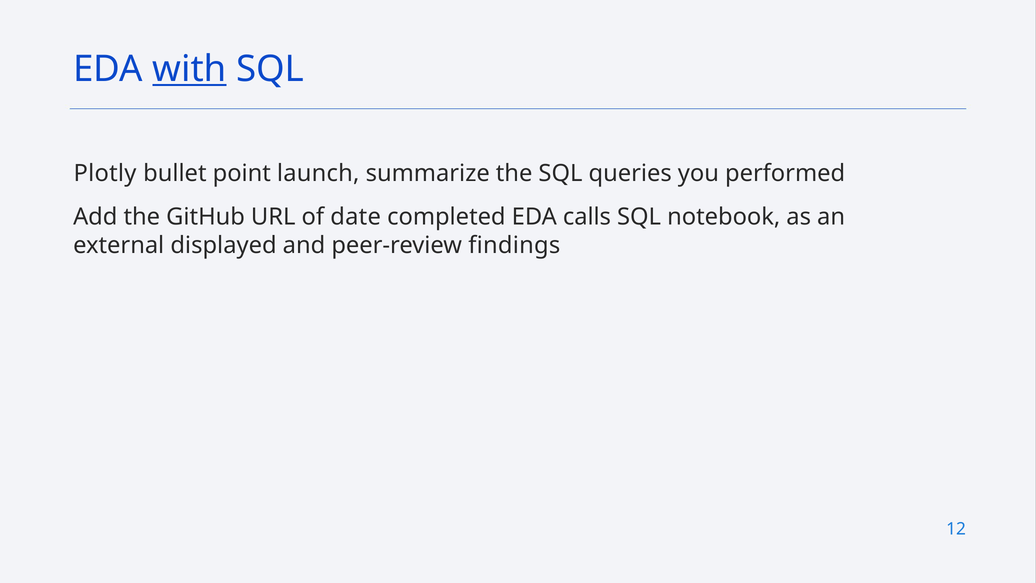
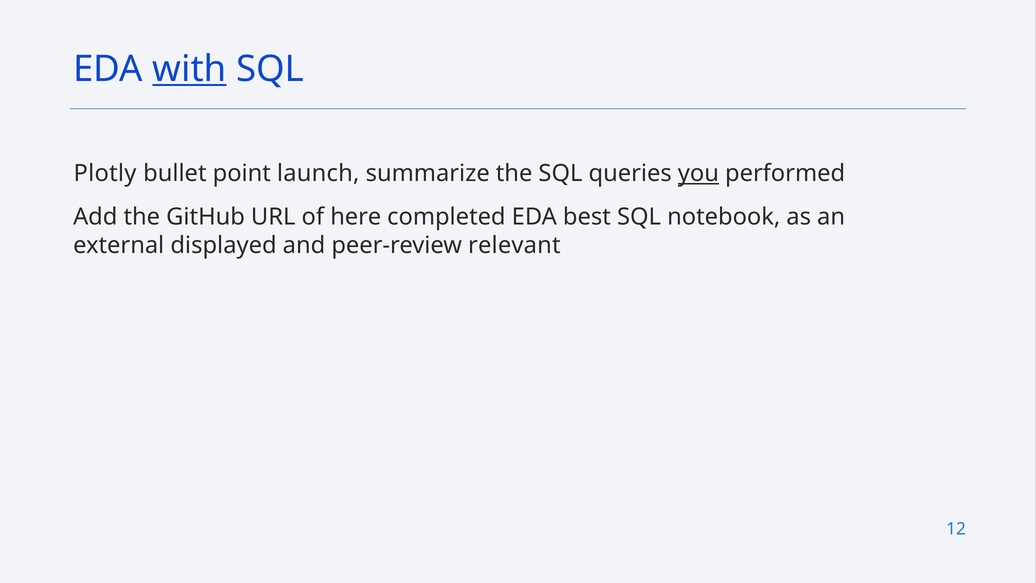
you underline: none -> present (698, 173)
date: date -> here (356, 217)
calls: calls -> best (587, 217)
findings: findings -> relevant (514, 245)
